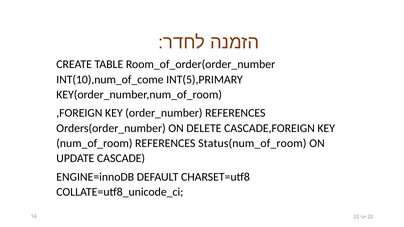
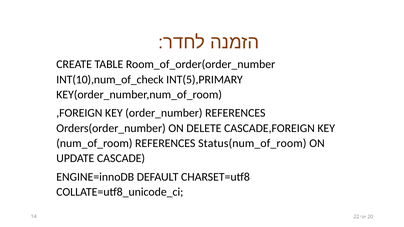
INT(10),num_of_come: INT(10),num_of_come -> INT(10),num_of_check (110, 80)
